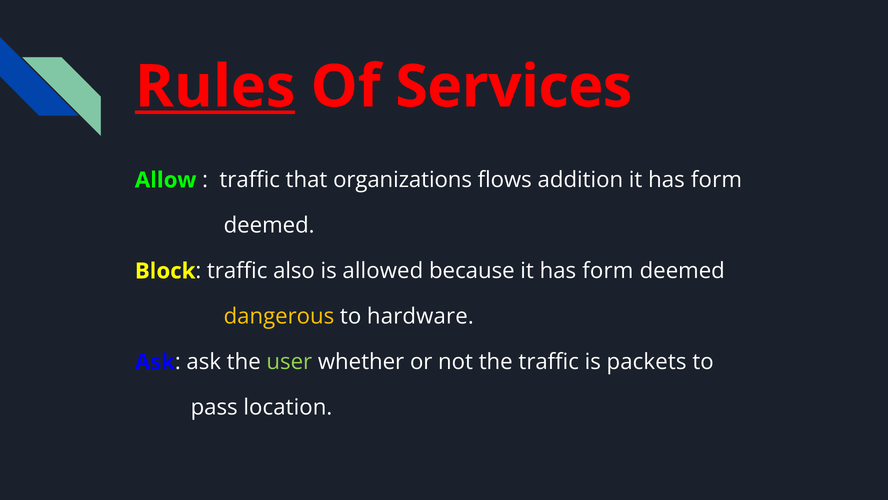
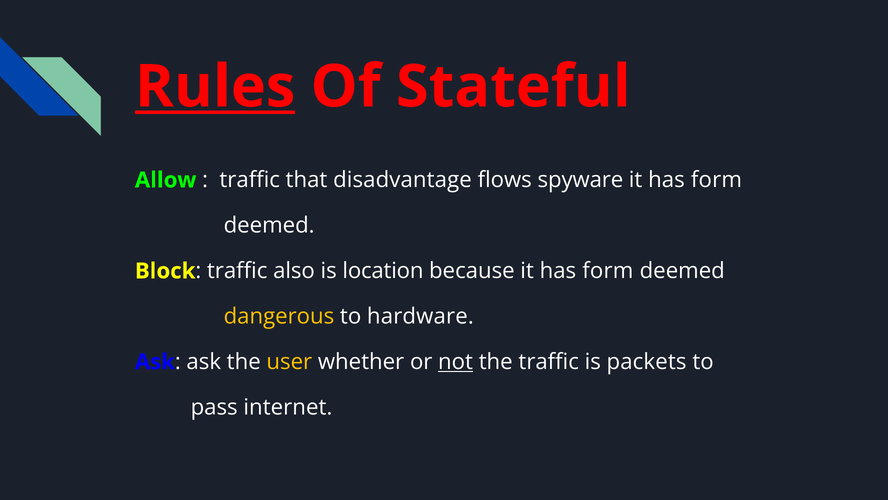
Services: Services -> Stateful (513, 87)
organizations: organizations -> disadvantage (402, 180)
addition: addition -> spyware (580, 180)
allowed: allowed -> location (383, 271)
user colour: light green -> yellow (289, 362)
not underline: none -> present (456, 362)
location: location -> internet (288, 407)
